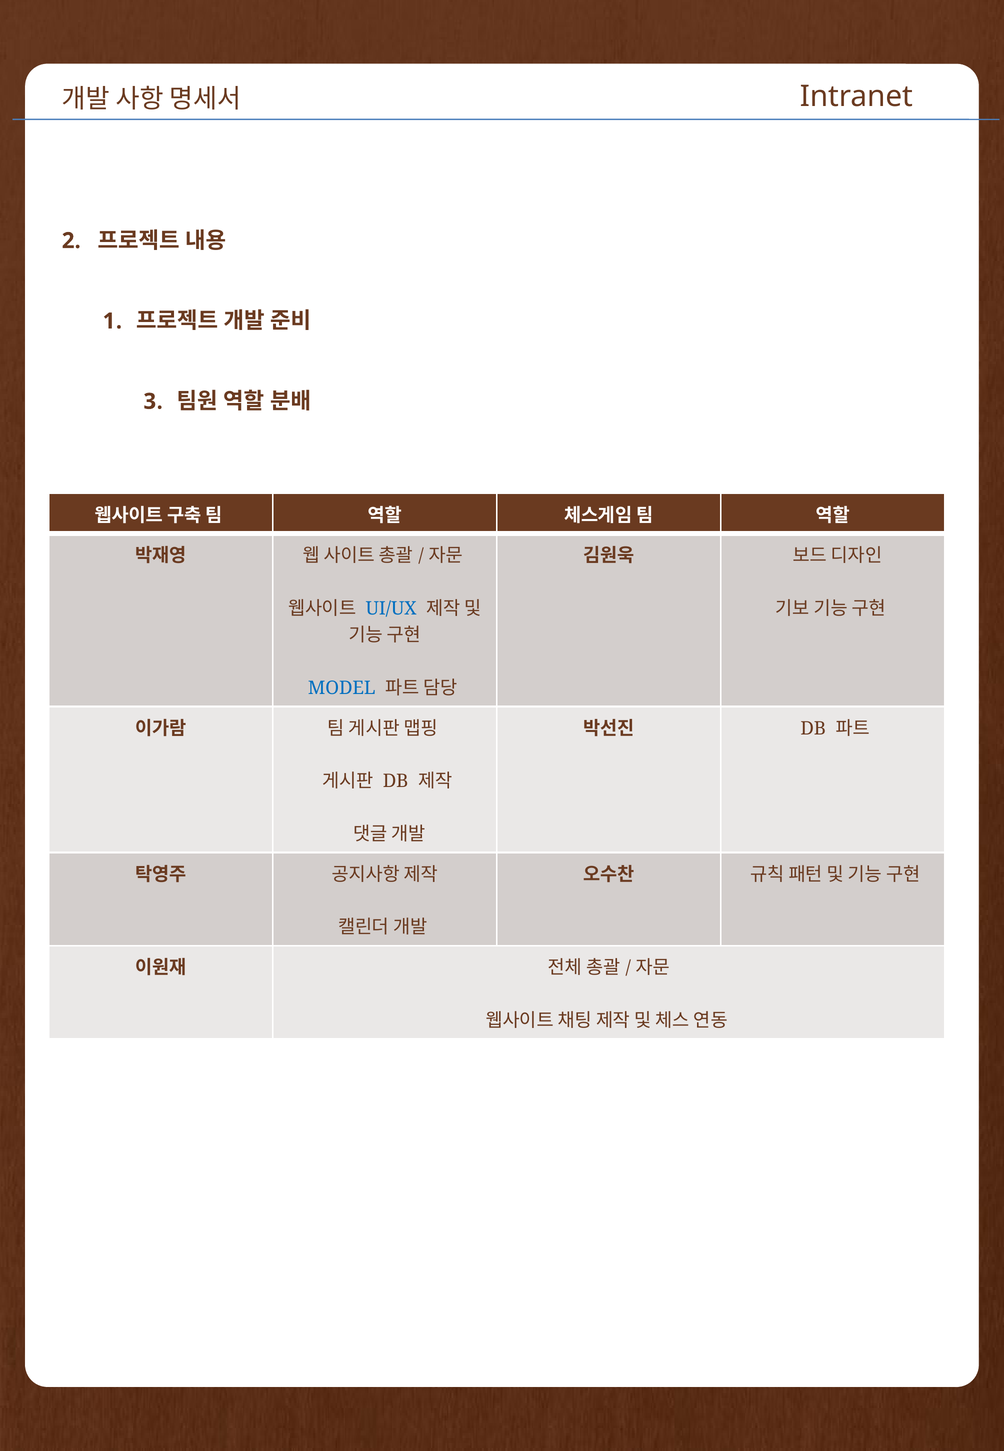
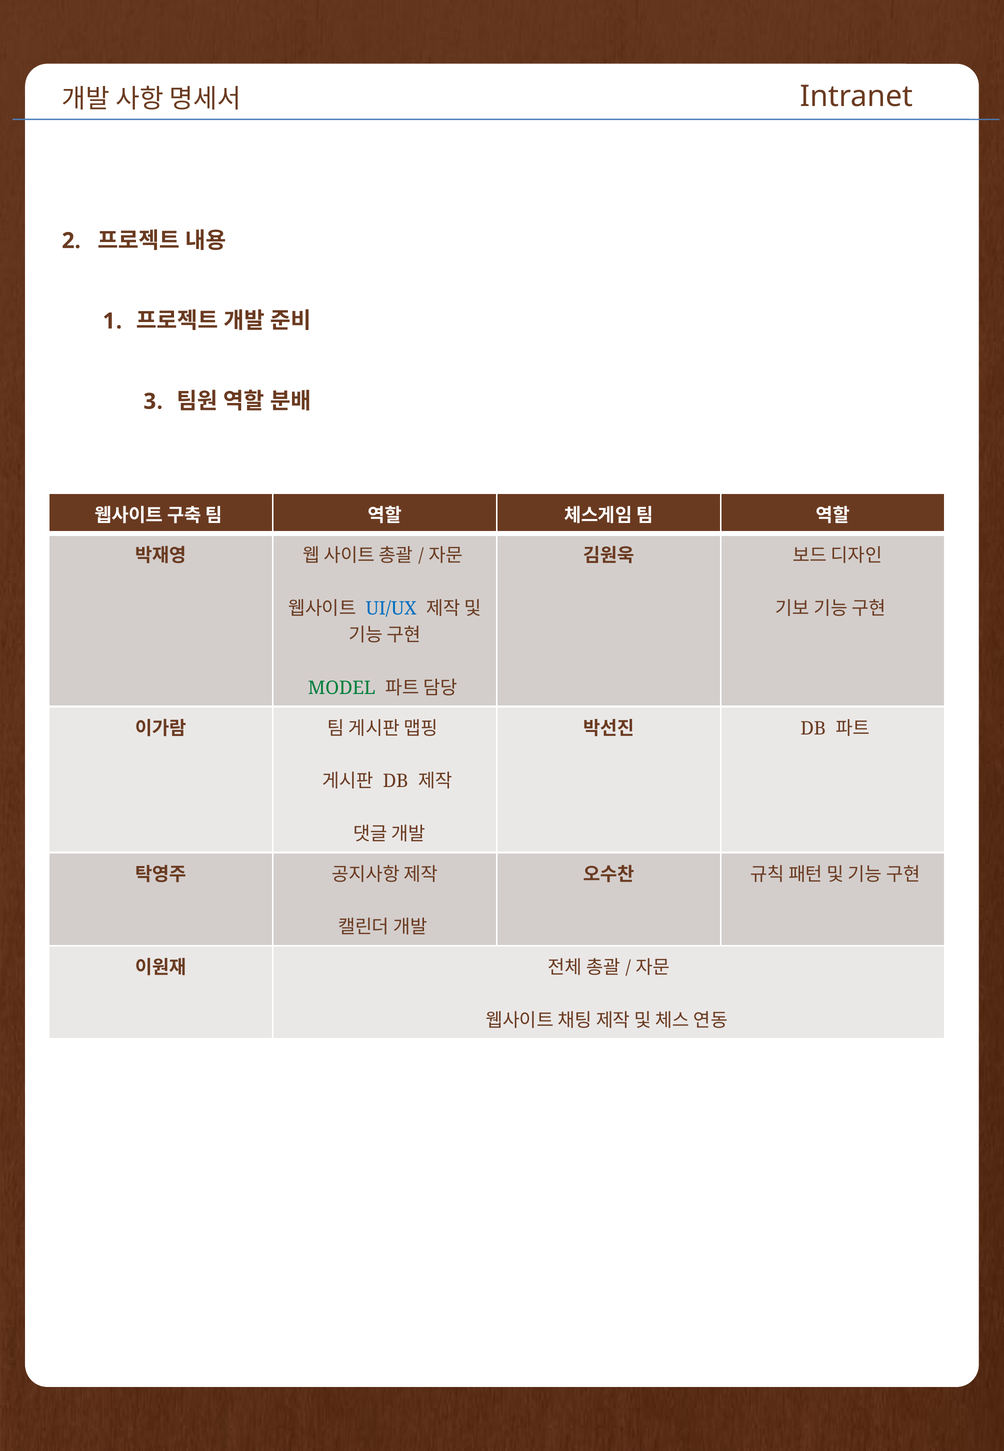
MODEL colour: blue -> green (342, 688)
